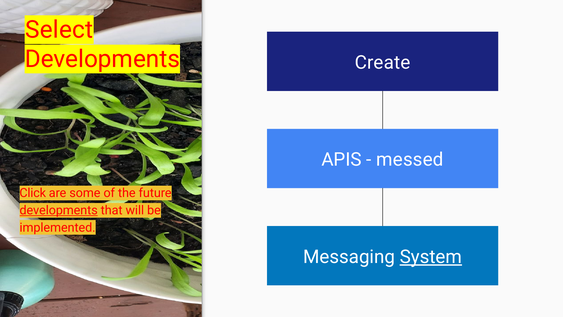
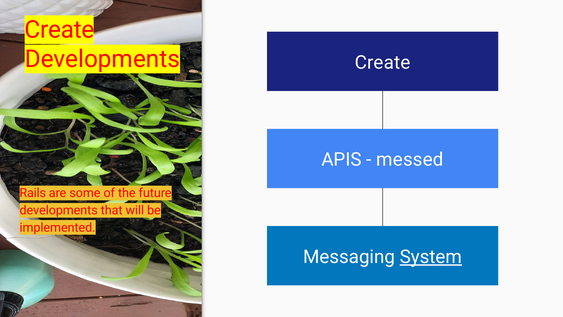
Select: Select -> Create (59, 30)
Click: Click -> Rails (33, 193)
developments underline: present -> none (59, 210)
